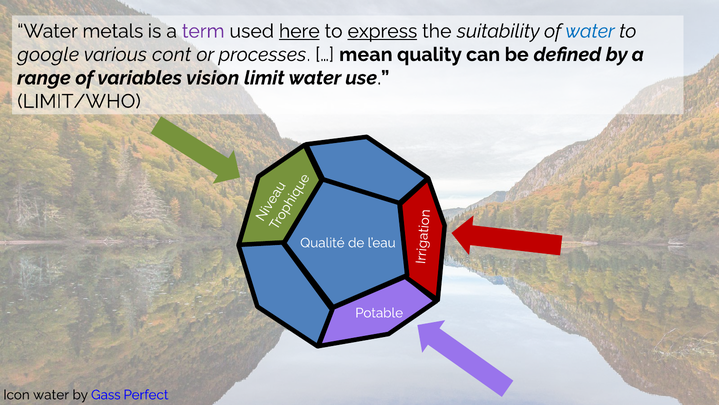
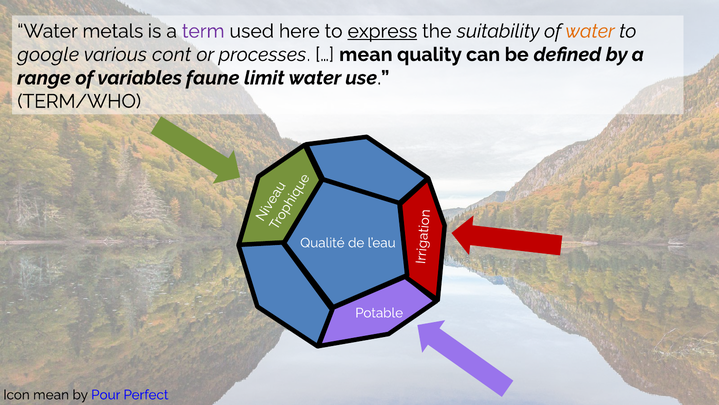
here underline: present -> none (299, 31)
water colour: blue -> orange (590, 31)
vision: vision -> faune (213, 78)
LIMIT/WHO: LIMIT/WHO -> TERM/WHO (79, 101)
Icon water: water -> mean (51, 394)
Gass: Gass -> Pour (106, 394)
